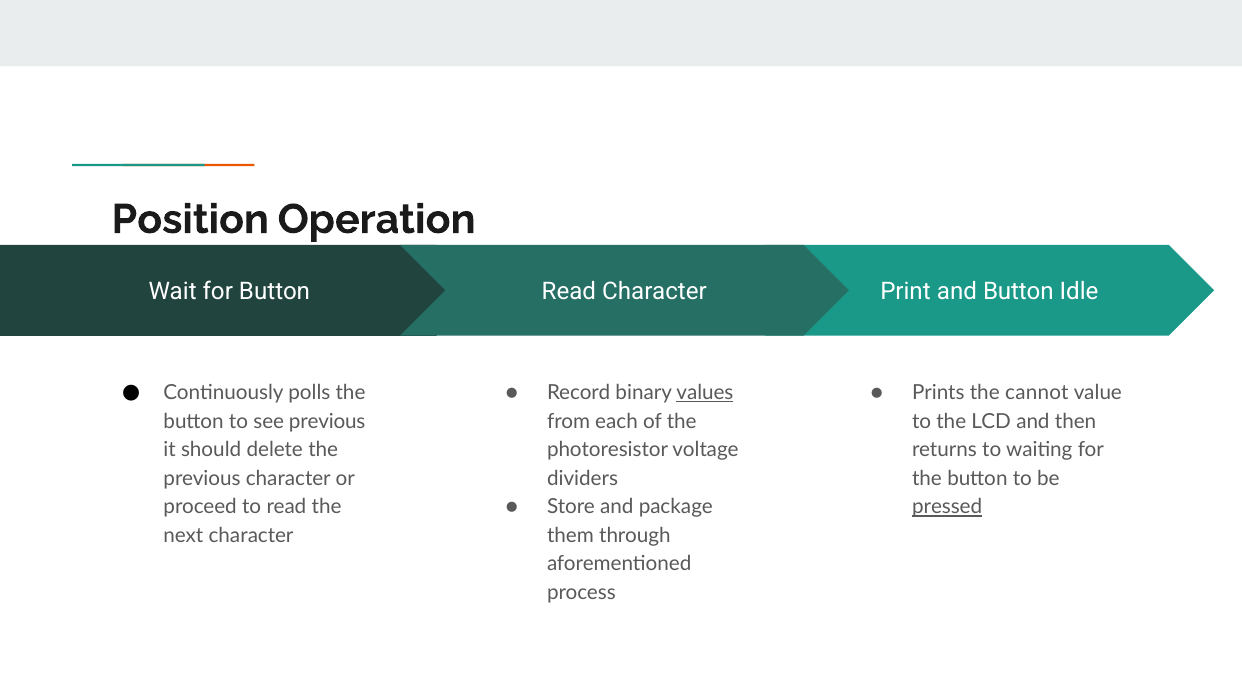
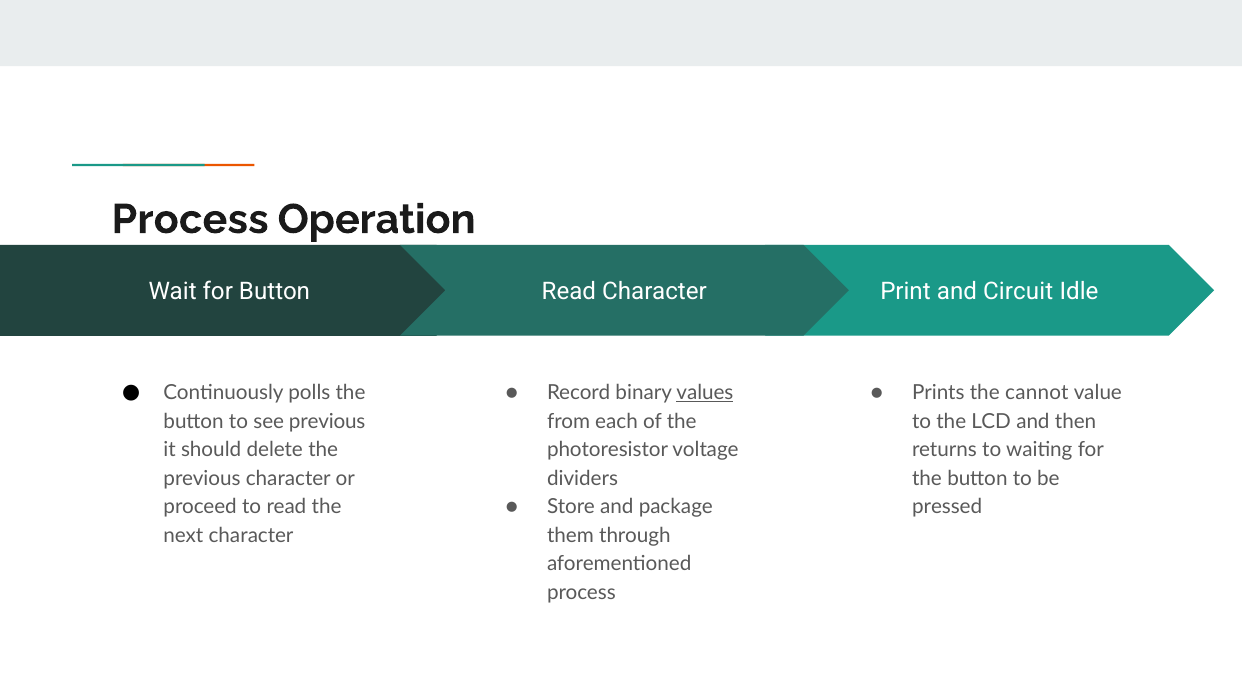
Position: Position -> Process (190, 219)
and Button: Button -> Circuit (1018, 292)
pressed underline: present -> none (947, 507)
